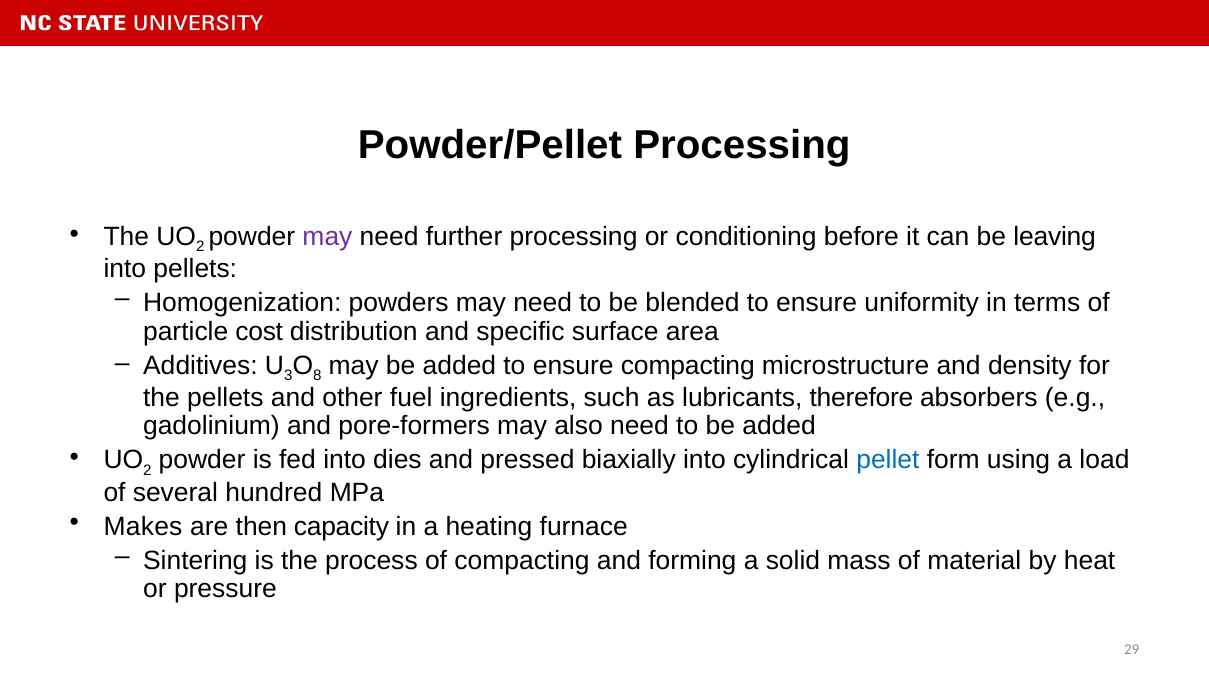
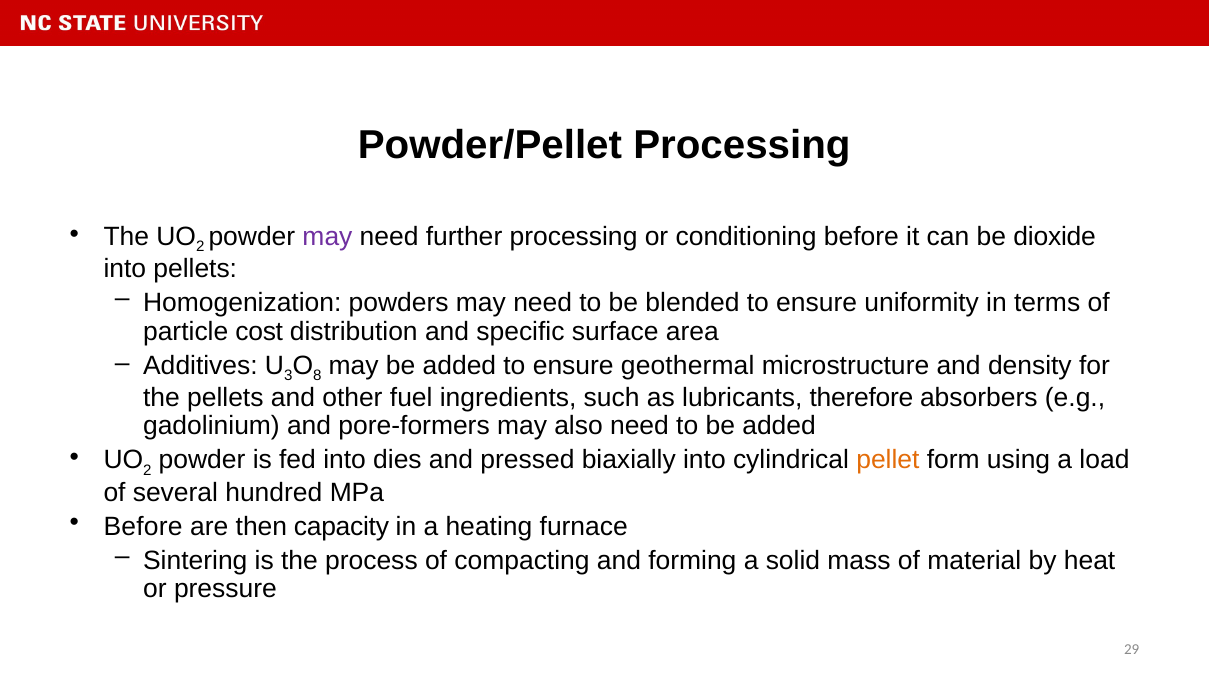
leaving: leaving -> dioxide (1055, 236)
ensure compacting: compacting -> geothermal (688, 365)
pellet colour: blue -> orange (888, 460)
Makes: Makes -> Before (143, 527)
